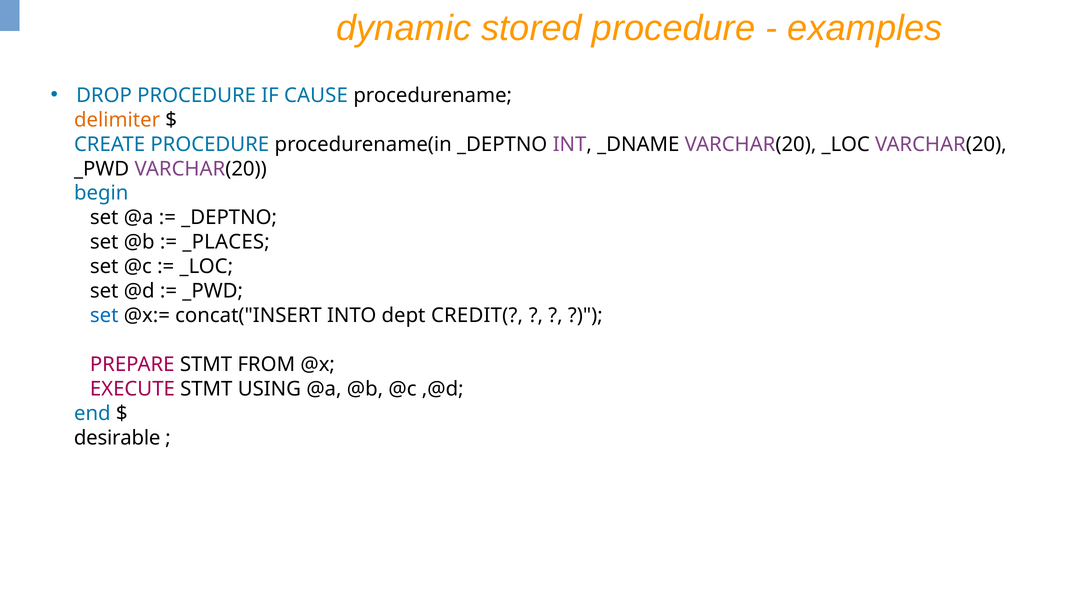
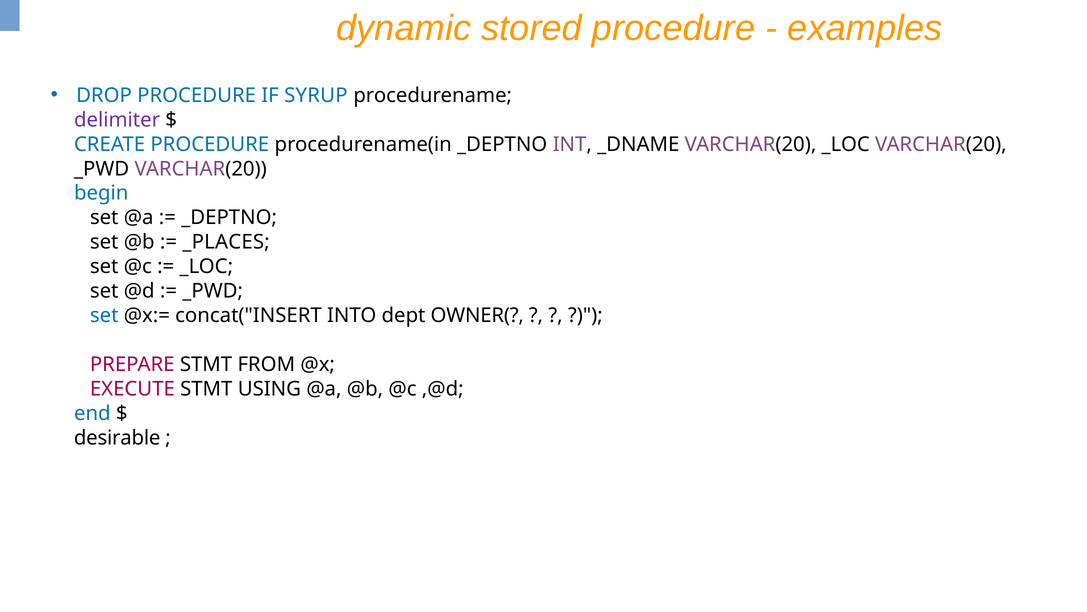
CAUSE: CAUSE -> SYRUP (316, 95)
delimiter colour: orange -> purple (117, 120)
CREDIT(: CREDIT( -> OWNER( (477, 315)
